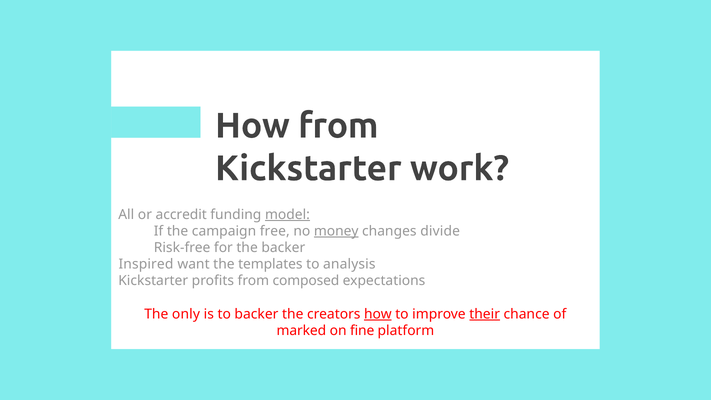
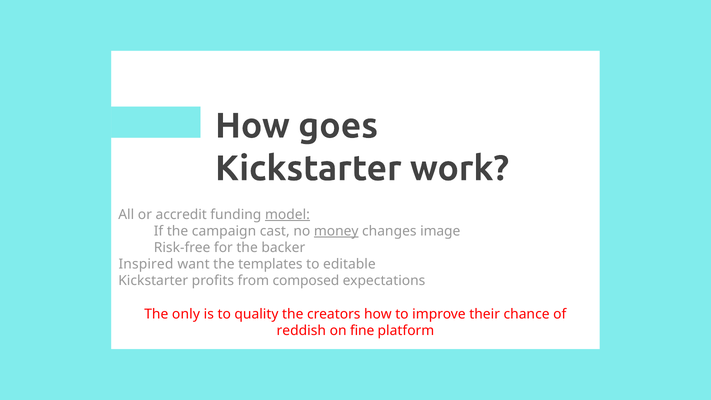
How from: from -> goes (338, 126)
free: free -> cast (275, 231)
divide: divide -> image (440, 231)
analysis: analysis -> editable (349, 264)
to backer: backer -> quality (256, 314)
how underline: present -> none (378, 314)
their underline: present -> none (485, 314)
marked: marked -> reddish (301, 331)
